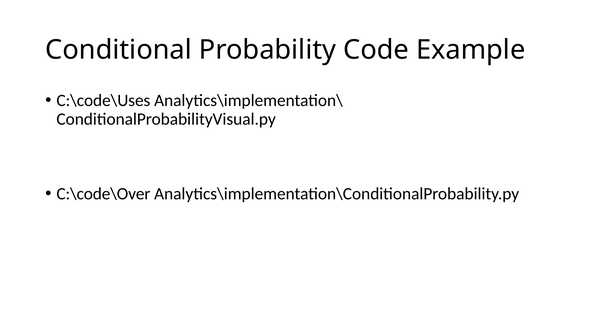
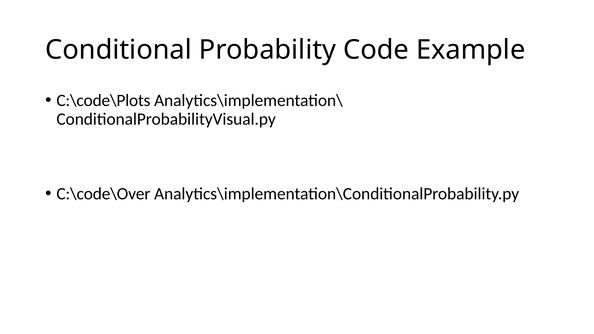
C:\code\Uses: C:\code\Uses -> C:\code\Plots (103, 100)
